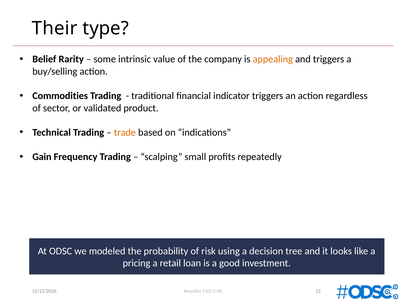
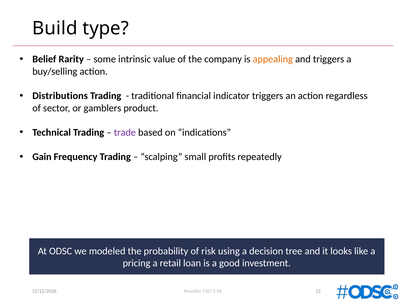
Their: Their -> Build (55, 28)
Commodities: Commodities -> Distributions (60, 96)
validated: validated -> gamblers (102, 108)
trade colour: orange -> purple (125, 132)
